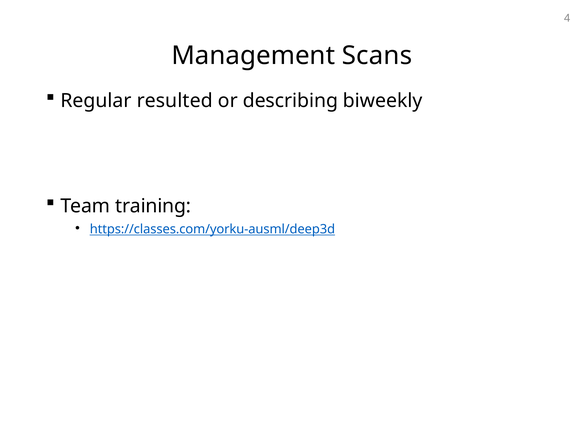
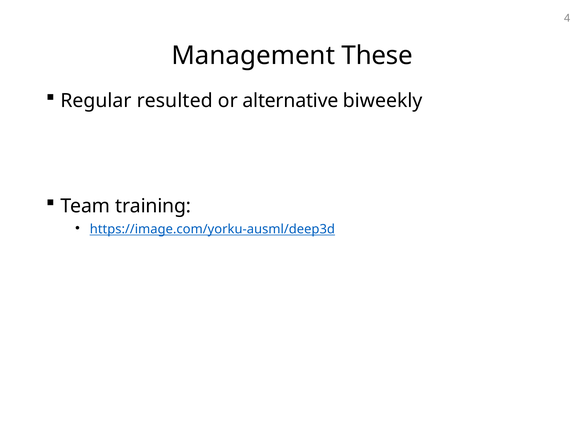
Scans: Scans -> These (377, 55)
describing: describing -> alternative (290, 101)
https://classes.com/yorku-ausml/deep3d: https://classes.com/yorku-ausml/deep3d -> https://image.com/yorku-ausml/deep3d (212, 229)
